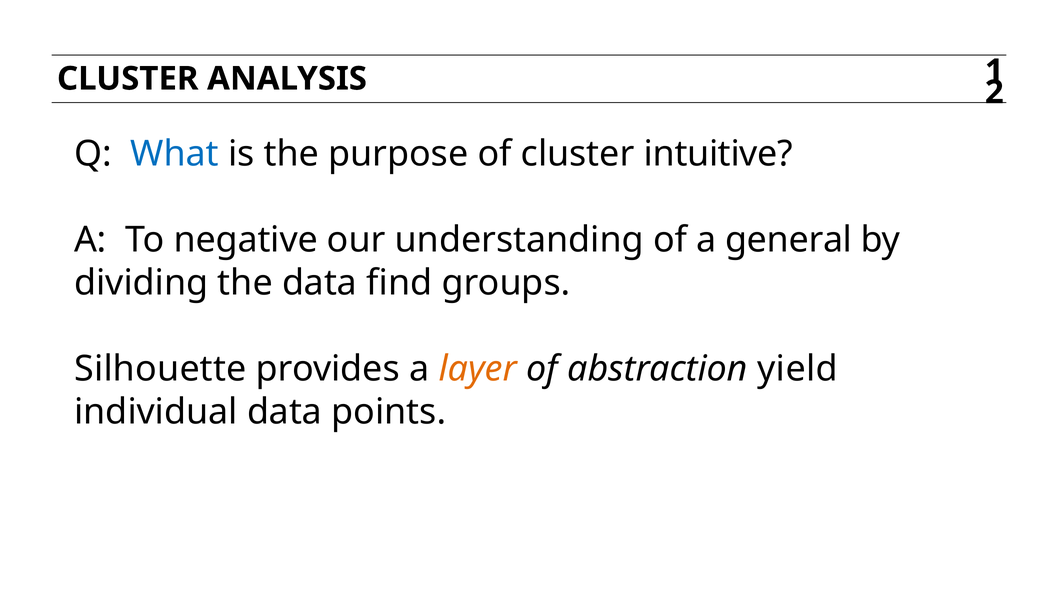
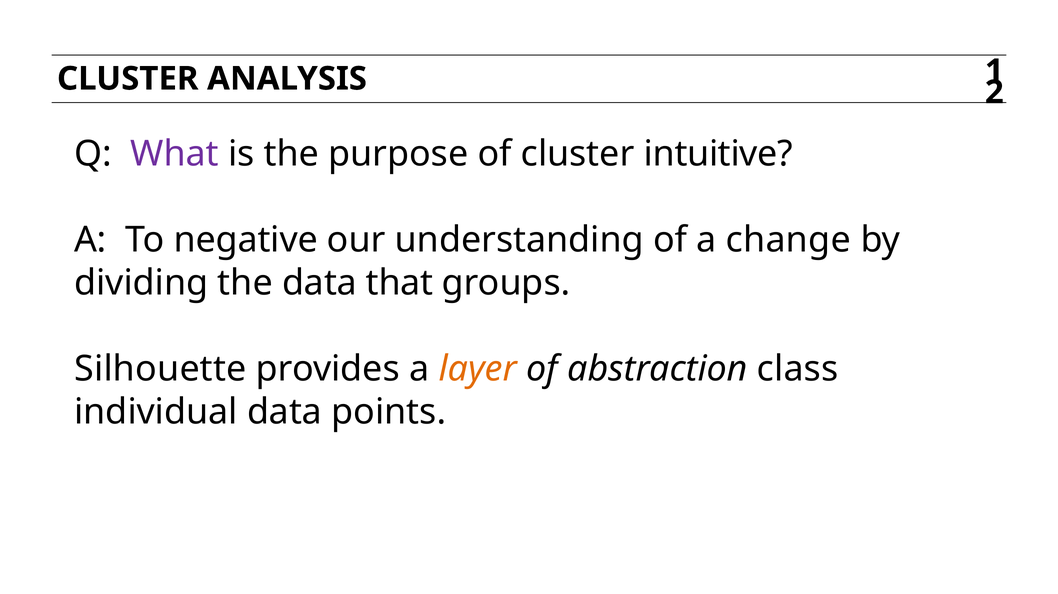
What colour: blue -> purple (175, 154)
general: general -> change (788, 240)
find: find -> that (400, 283)
yield: yield -> class (798, 369)
